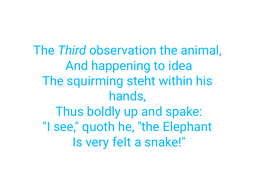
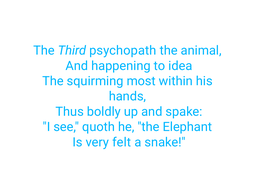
observation: observation -> psychopath (123, 51)
steht: steht -> most (141, 81)
